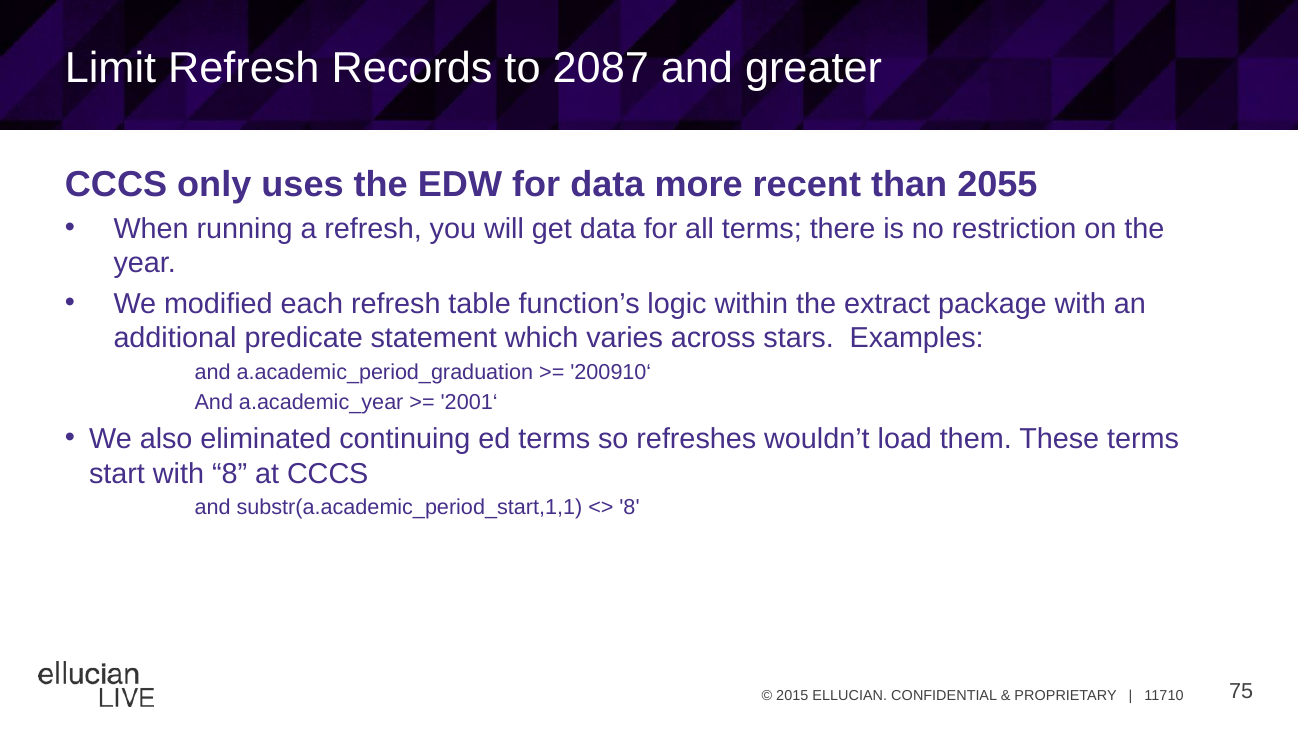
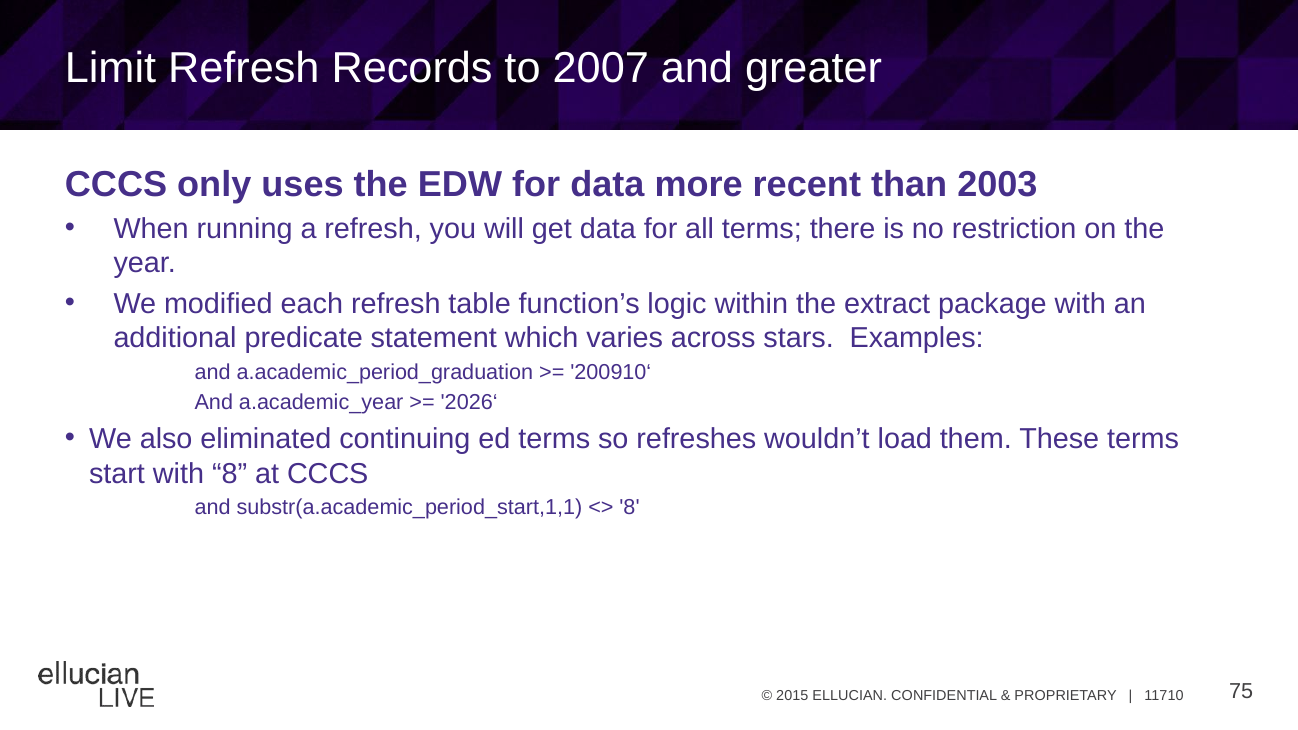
2087: 2087 -> 2007 (601, 68)
2055: 2055 -> 2003 (997, 184)
2001‘: 2001‘ -> 2026‘ (469, 403)
